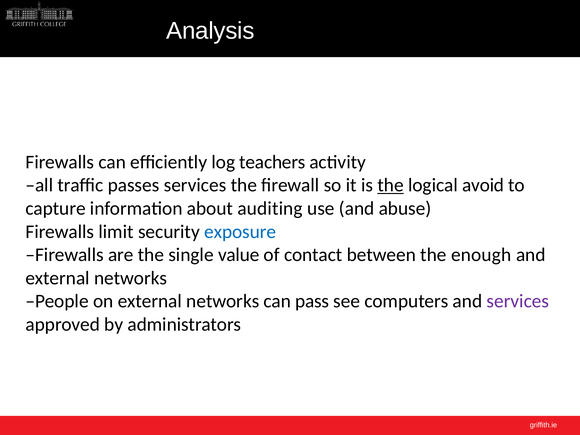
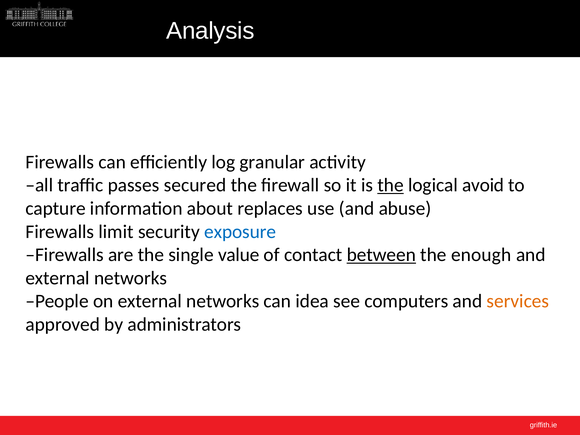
teachers: teachers -> granular (272, 162)
passes services: services -> secured (195, 185)
auditing: auditing -> replaces (270, 208)
between underline: none -> present (381, 255)
pass: pass -> idea (312, 301)
services colour: purple -> orange (518, 301)
